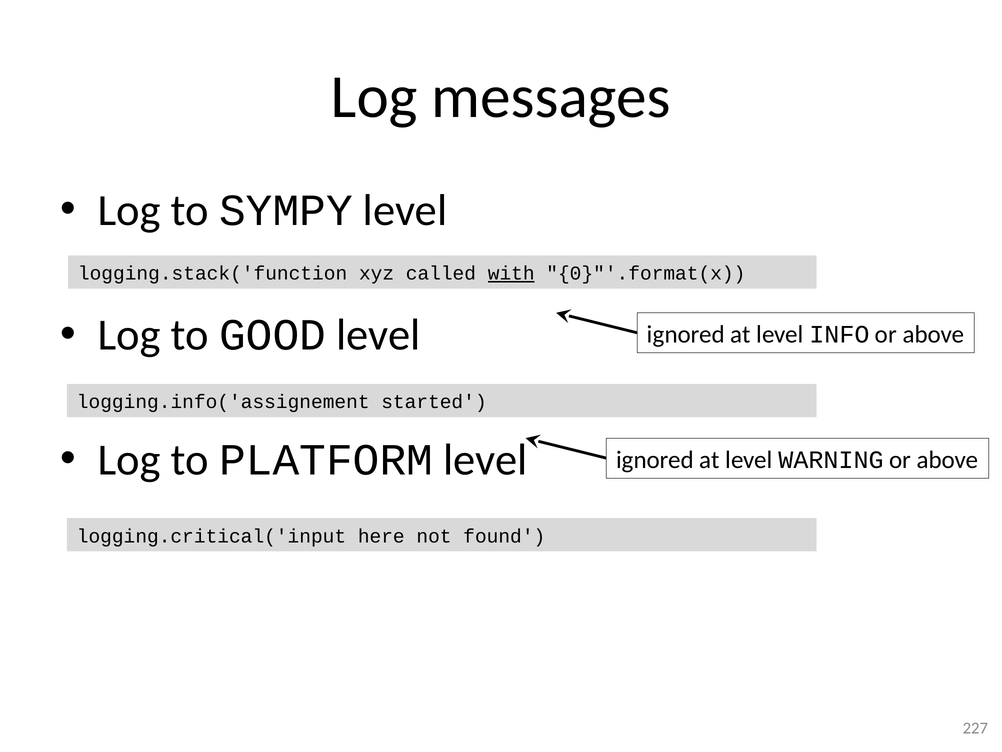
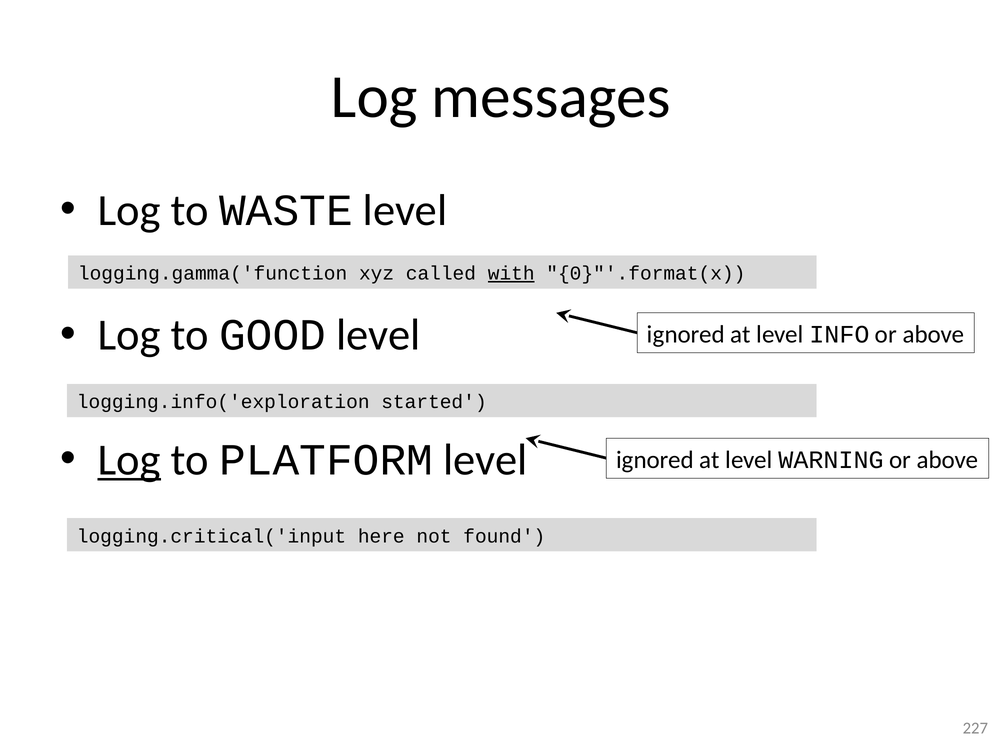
SYMPY: SYMPY -> WASTE (286, 210)
logging.stack('function: logging.stack('function -> logging.gamma('function (213, 273)
logging.info('assignement: logging.info('assignement -> logging.info('exploration (223, 402)
Log underline: none -> present (129, 460)
